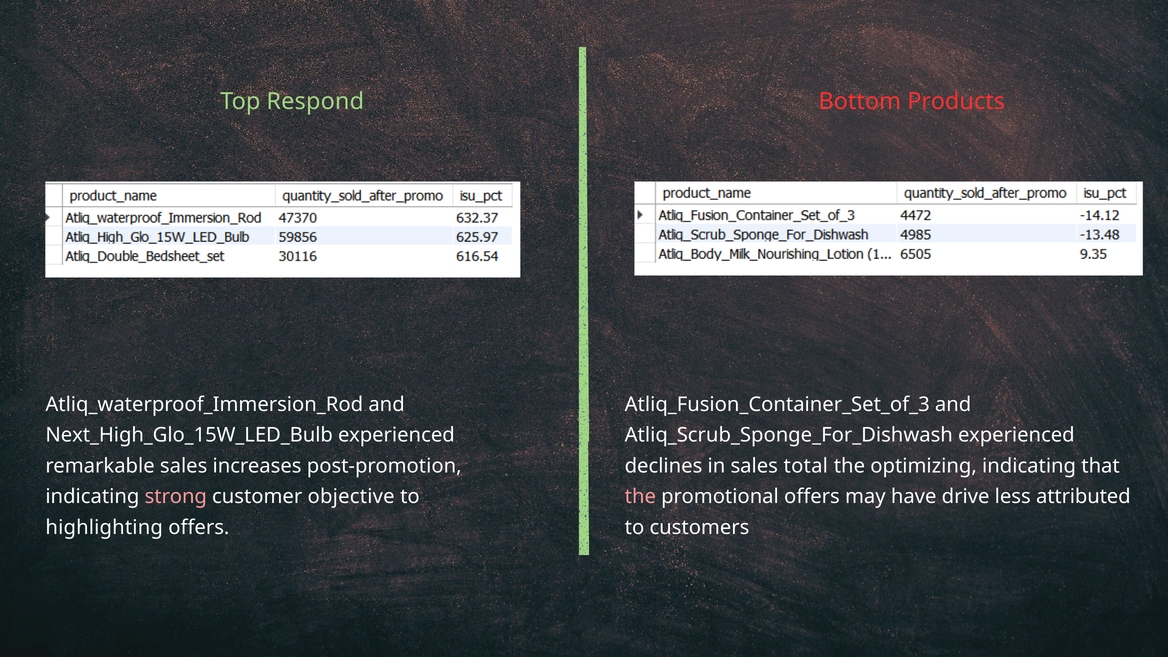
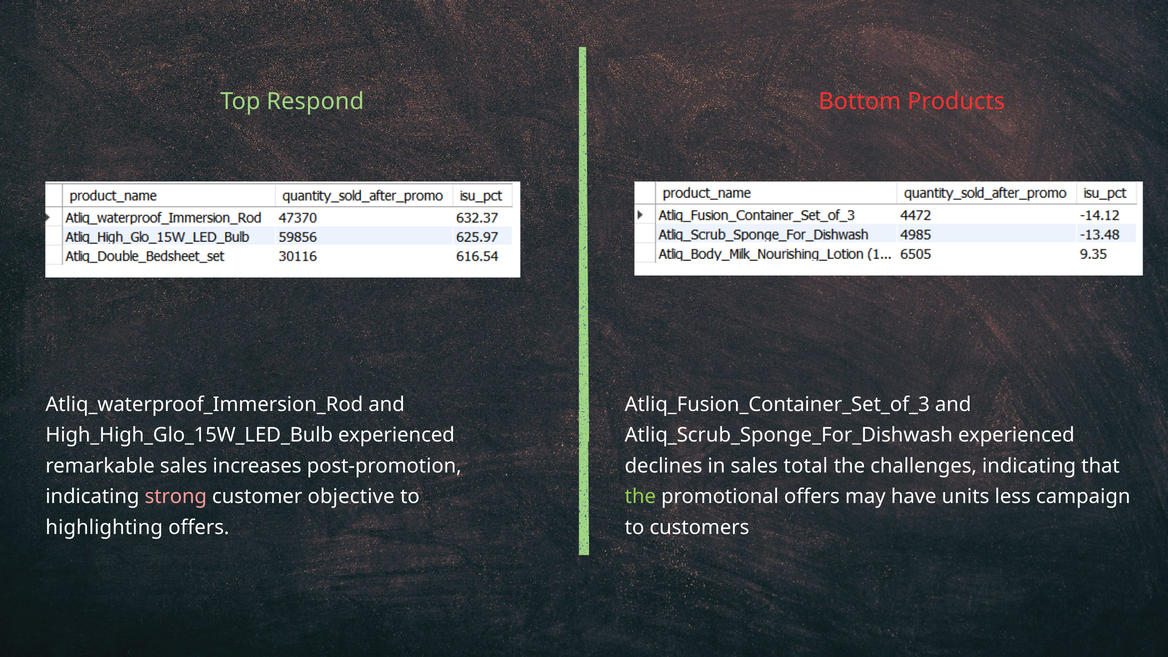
Next_High_Glo_15W_LED_Bulb: Next_High_Glo_15W_LED_Bulb -> High_High_Glo_15W_LED_Bulb (189, 435)
optimizing: optimizing -> challenges (924, 466)
the colour: pink -> light green (640, 497)
drive: drive -> units (966, 497)
attributed: attributed -> campaign (1083, 497)
